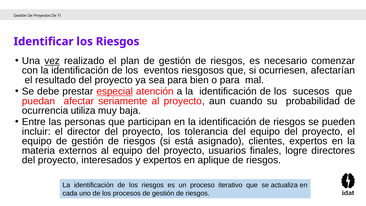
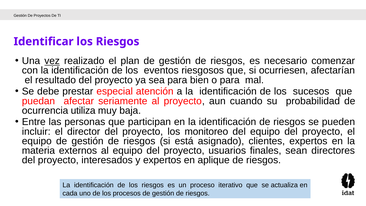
especial underline: present -> none (115, 91)
tolerancia: tolerancia -> monitoreo (206, 131)
logre: logre -> sean (296, 150)
